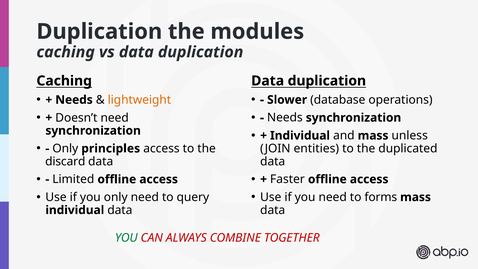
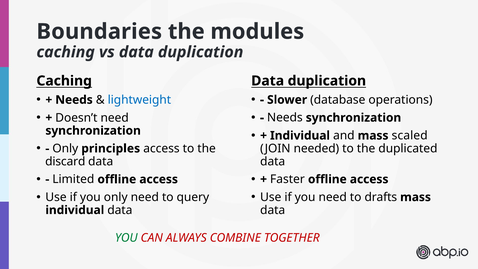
Duplication: Duplication -> Boundaries (99, 32)
lightweight colour: orange -> blue (139, 100)
unless: unless -> scaled (410, 136)
entities: entities -> needed (316, 148)
forms: forms -> drafts (381, 197)
